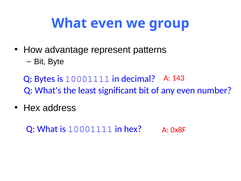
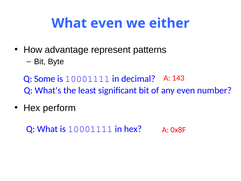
group: group -> either (169, 23)
Bytes: Bytes -> Some (45, 79)
address: address -> perform (59, 108)
